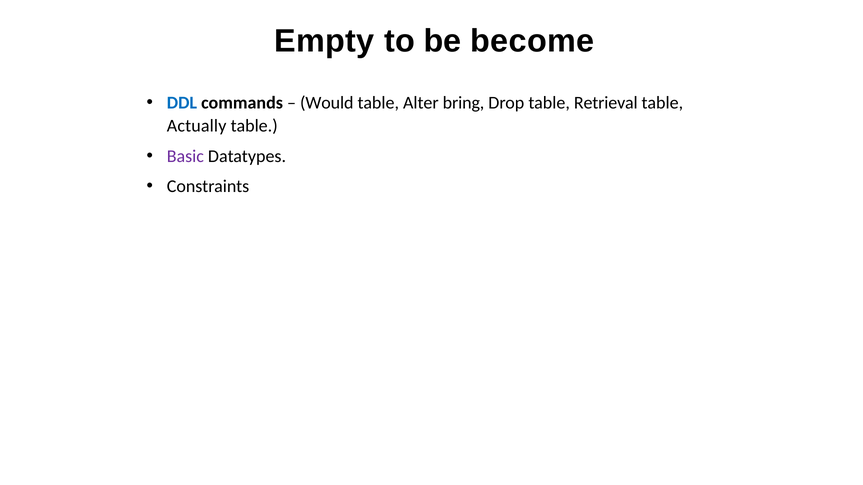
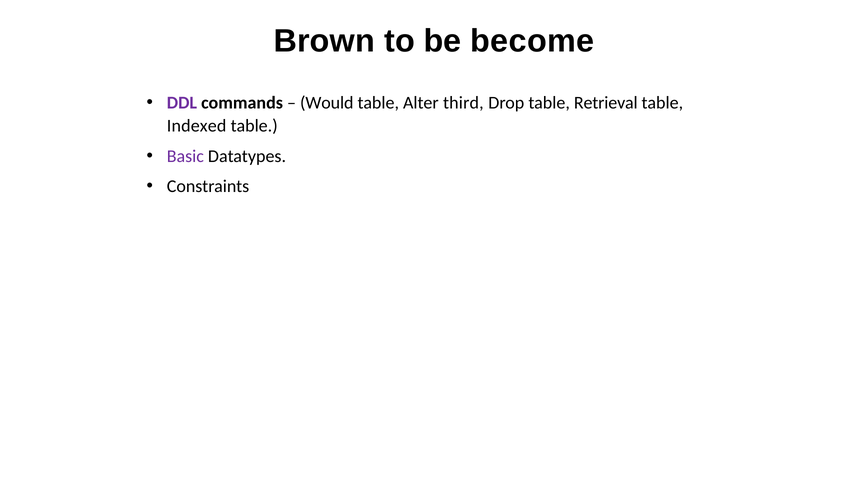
Empty: Empty -> Brown (324, 41)
DDL colour: blue -> purple (182, 103)
bring: bring -> third (463, 103)
Actually: Actually -> Indexed (197, 126)
